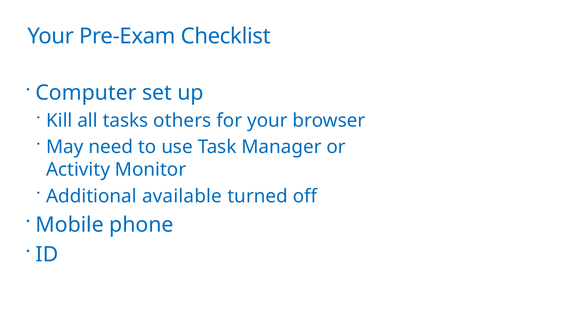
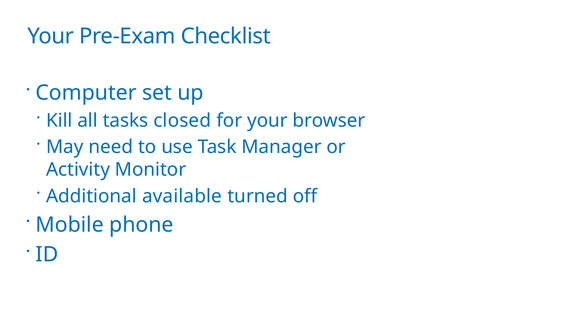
others: others -> closed (182, 121)
